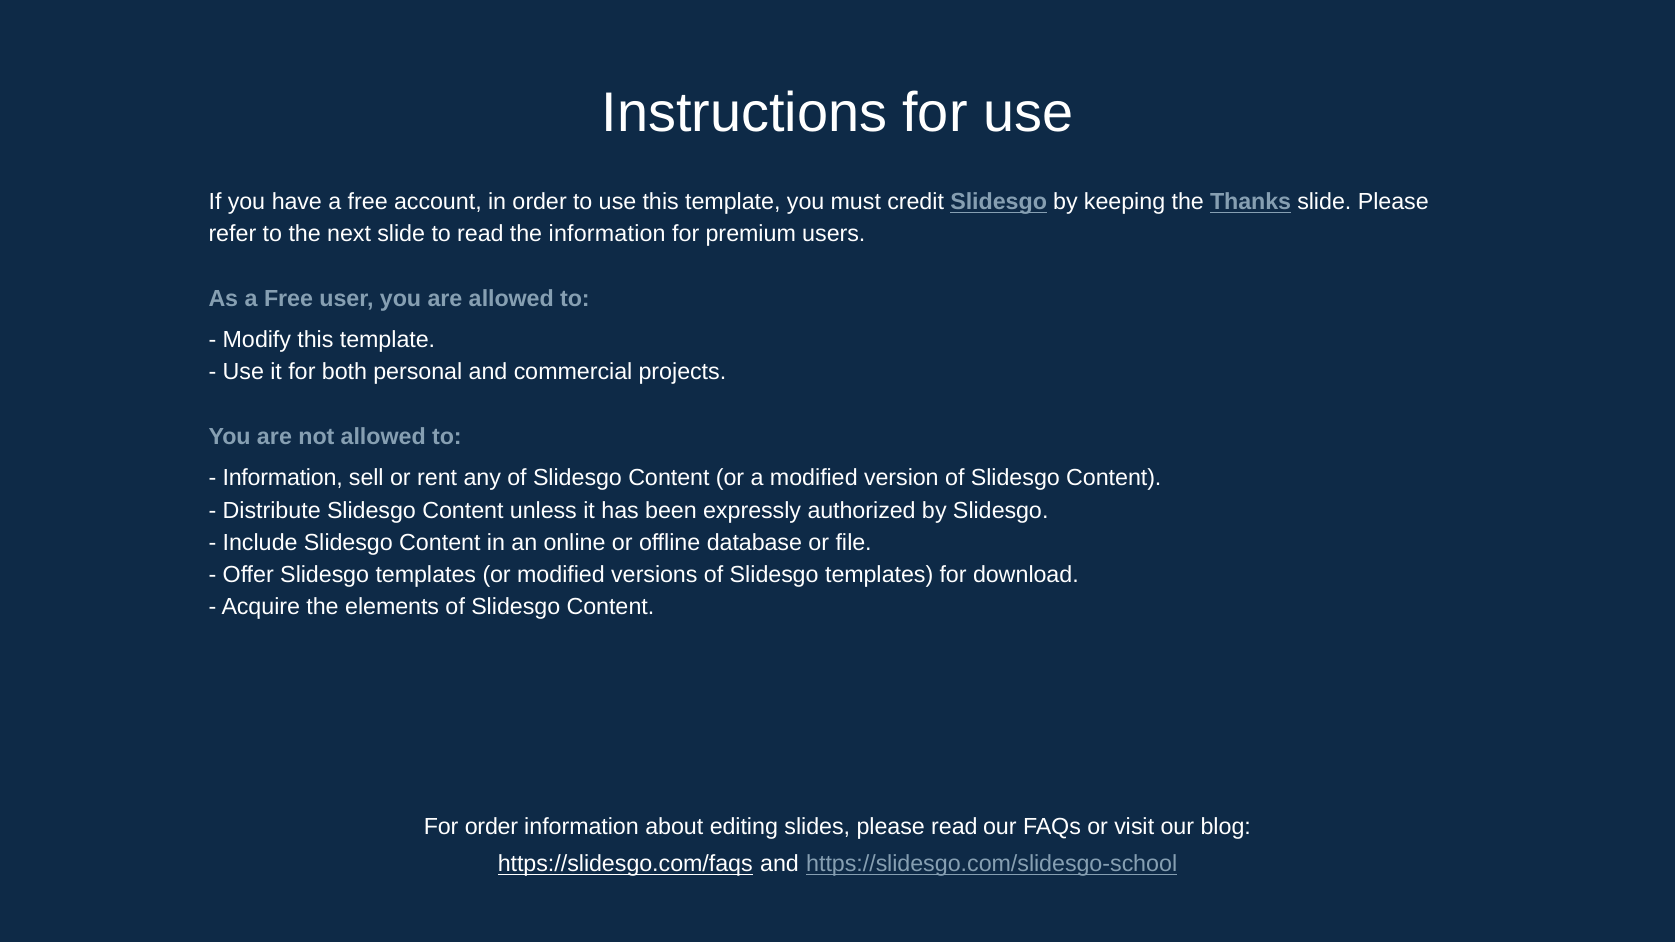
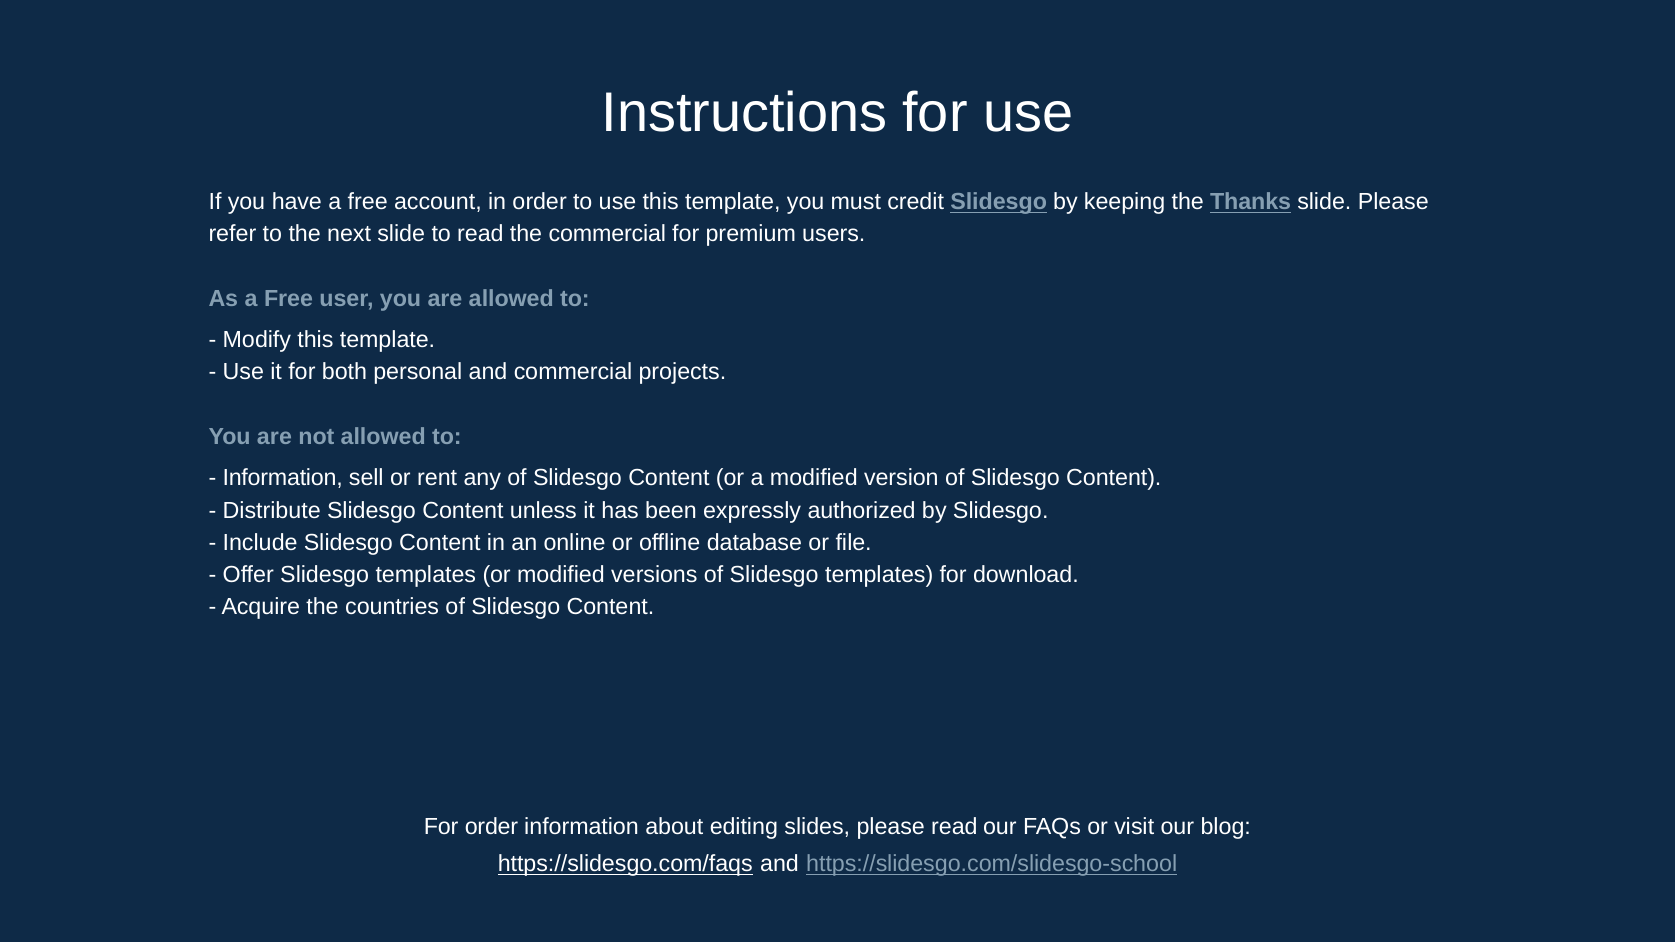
the information: information -> commercial (607, 234)
elements: elements -> countries (392, 607)
